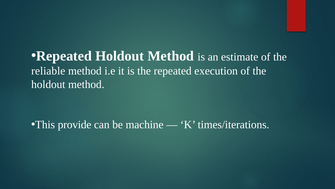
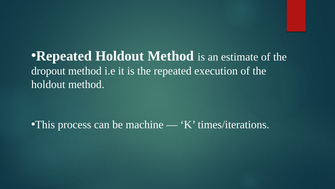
reliable: reliable -> dropout (48, 71)
provide: provide -> process (75, 124)
